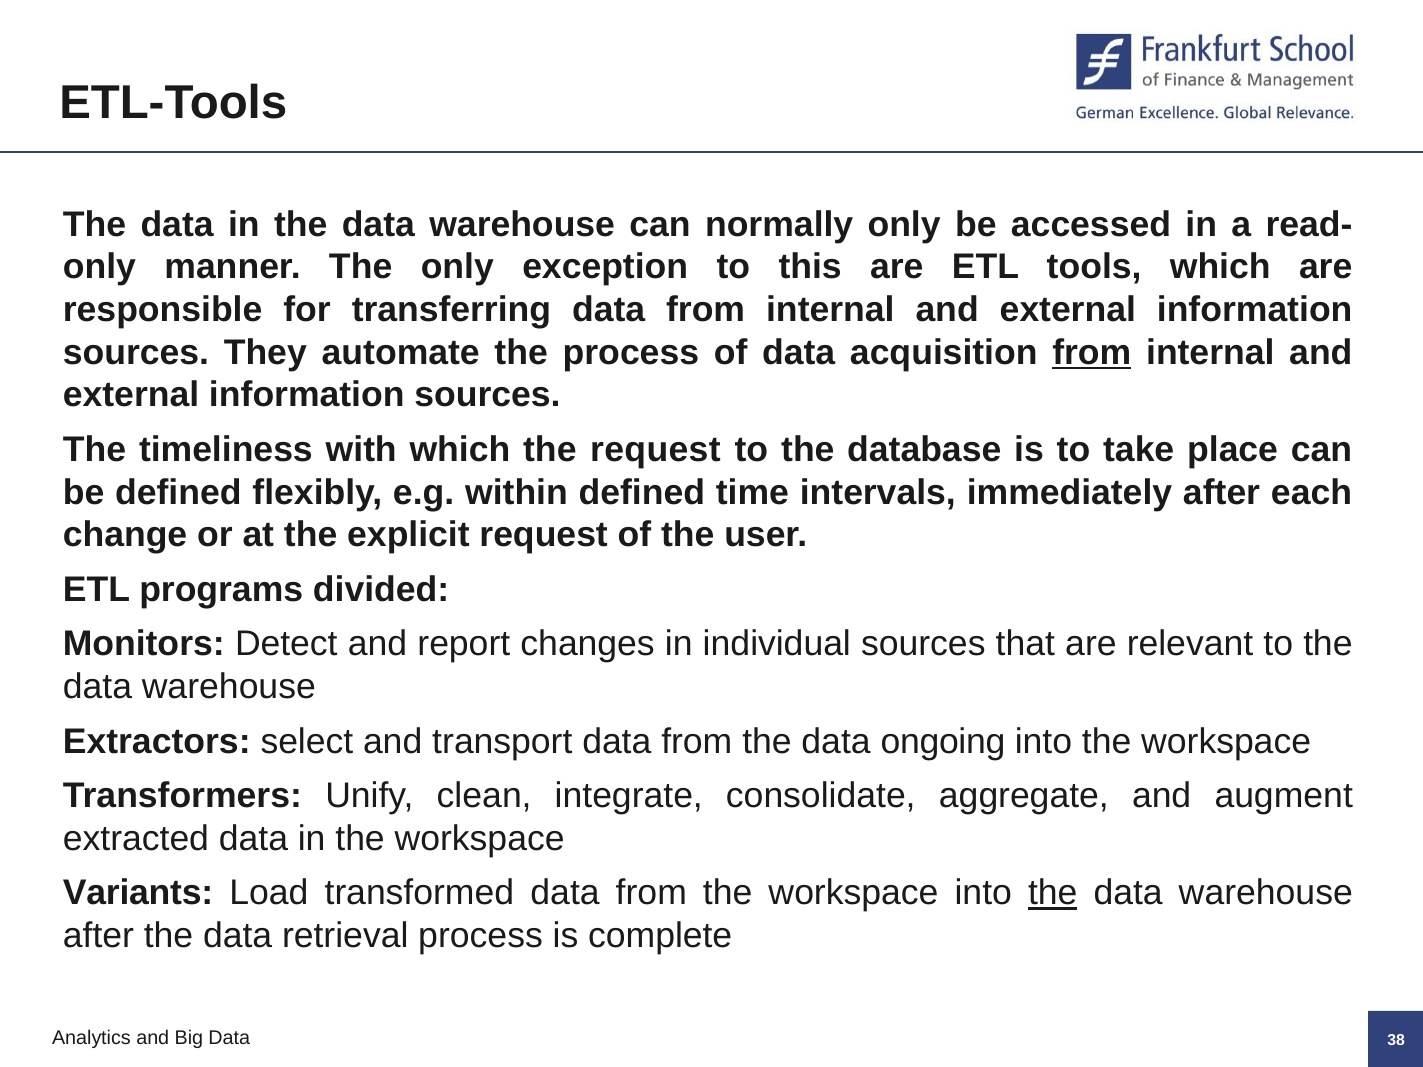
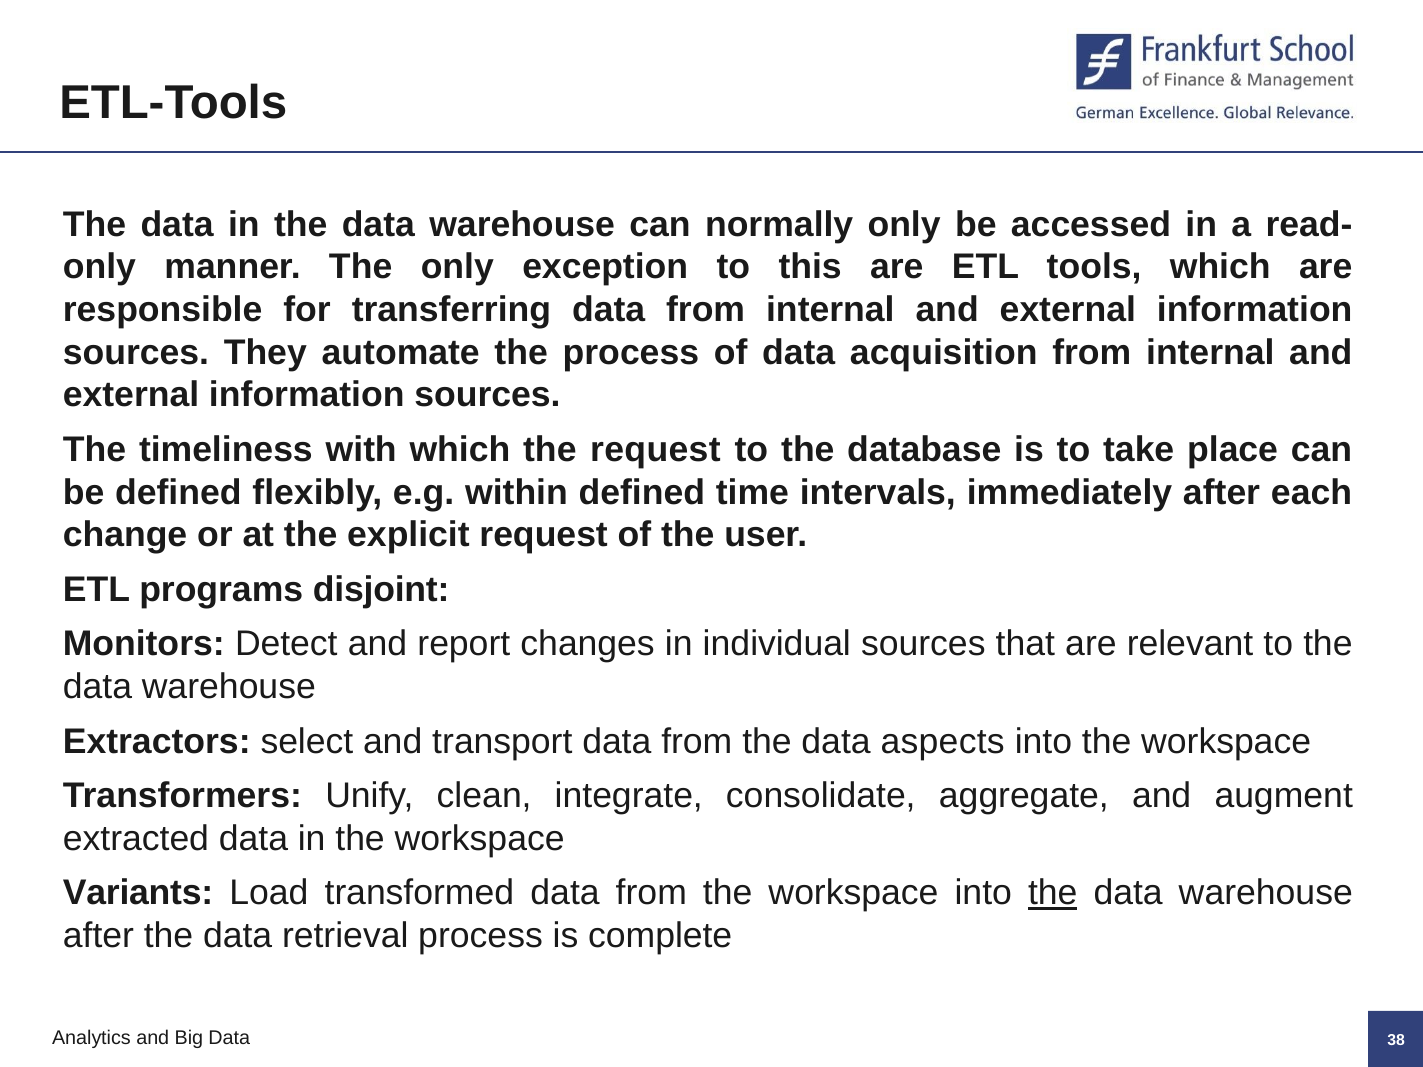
from underline: present -> none (1092, 353)
divided: divided -> disjoint (381, 590)
ongoing: ongoing -> aspects (943, 742)
